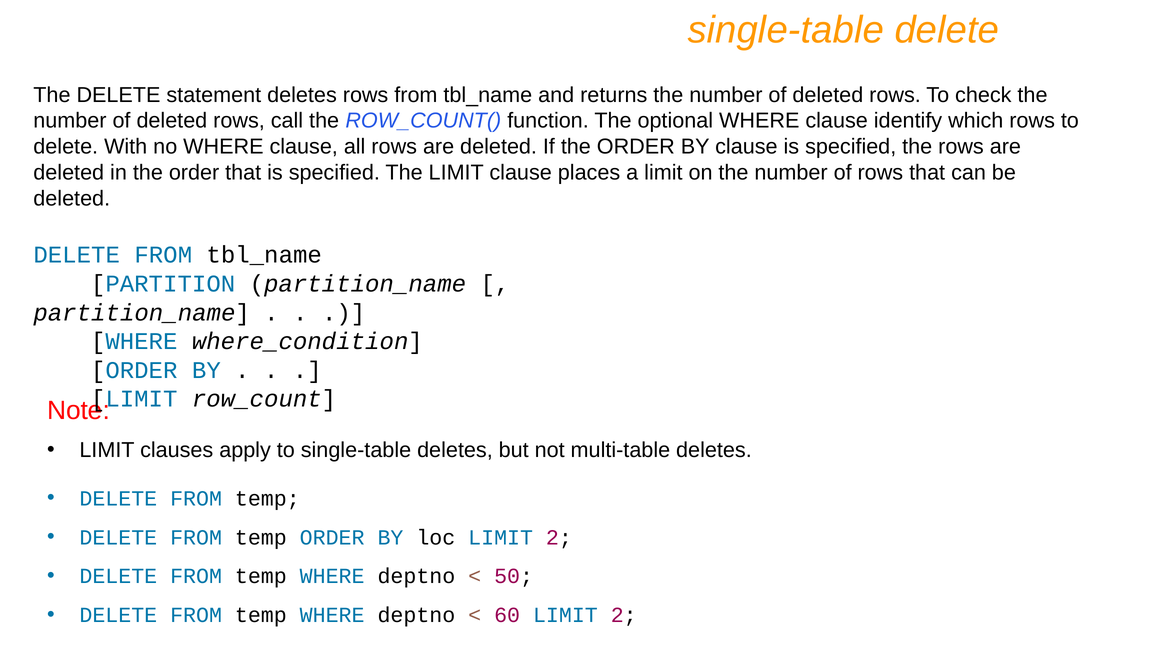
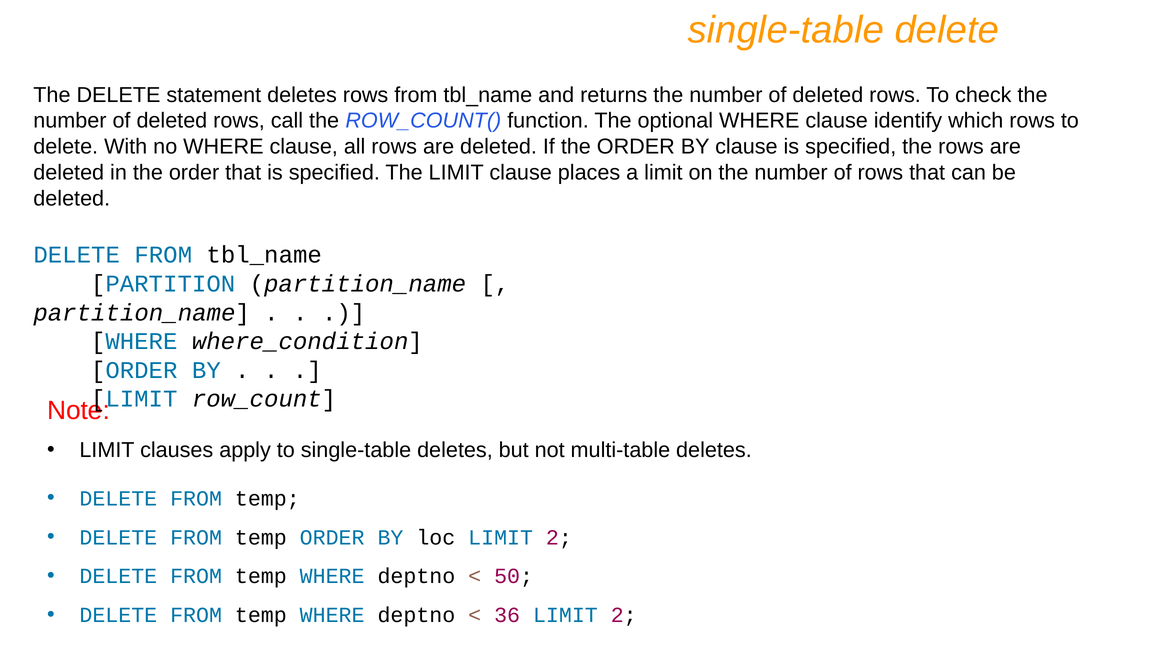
60: 60 -> 36 (507, 615)
